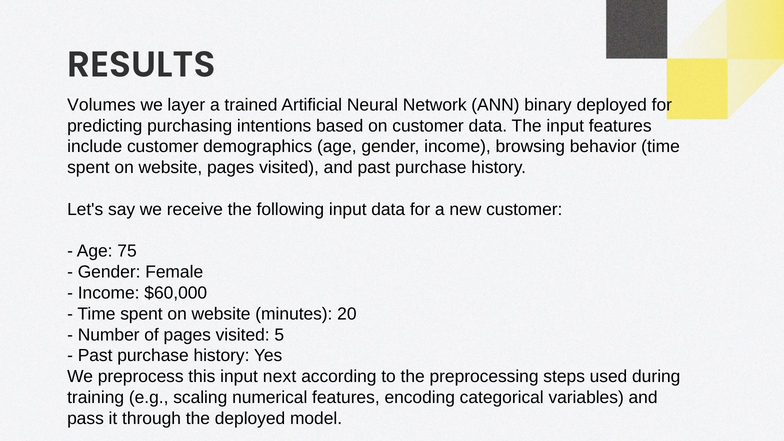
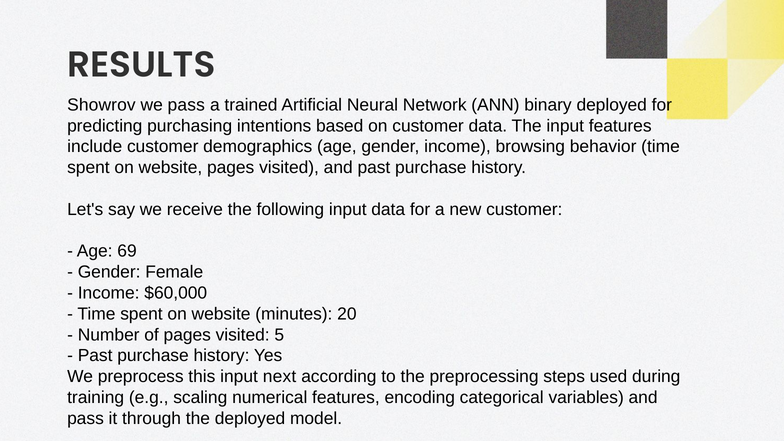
Volumes: Volumes -> Showrov (101, 105)
we layer: layer -> pass (186, 105)
75: 75 -> 69 (127, 251)
